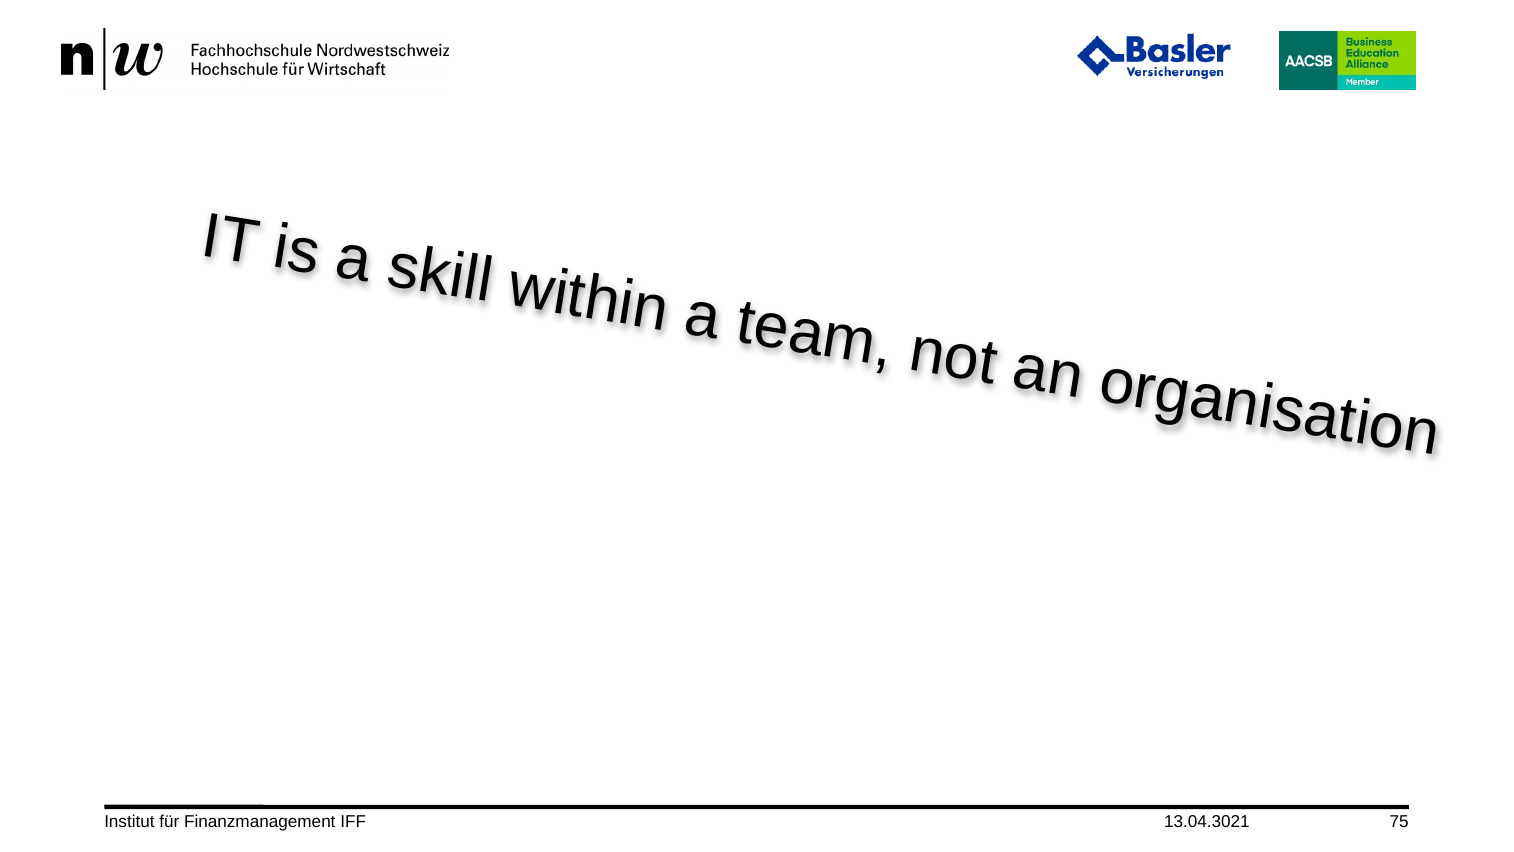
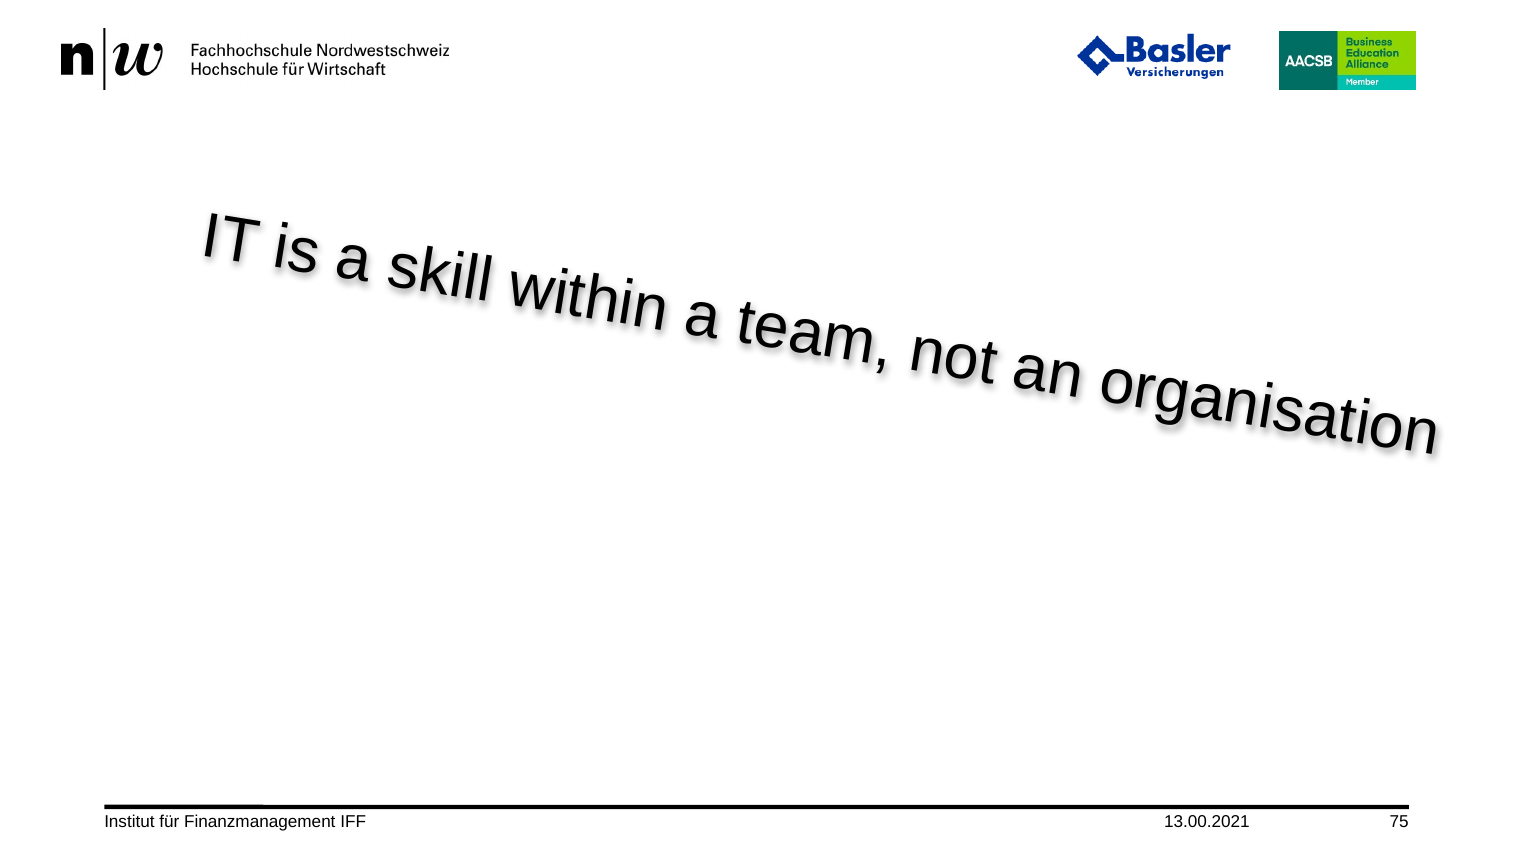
13.04.3021: 13.04.3021 -> 13.00.2021 (1207, 822)
